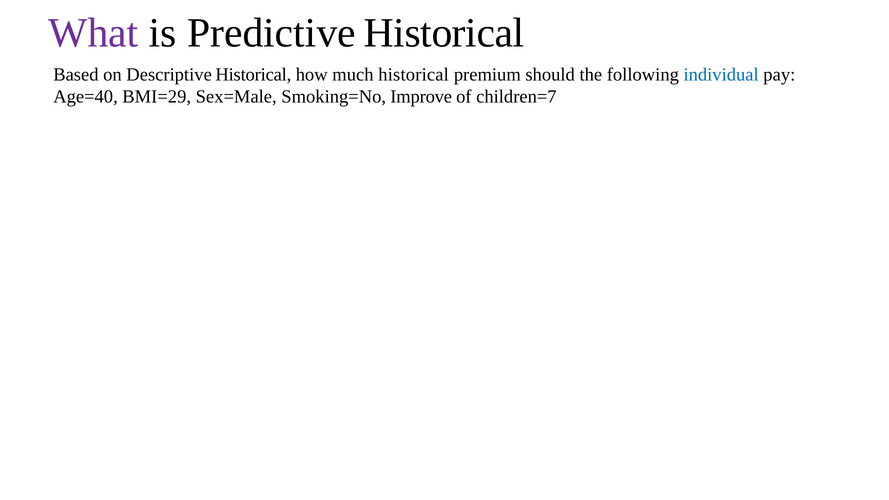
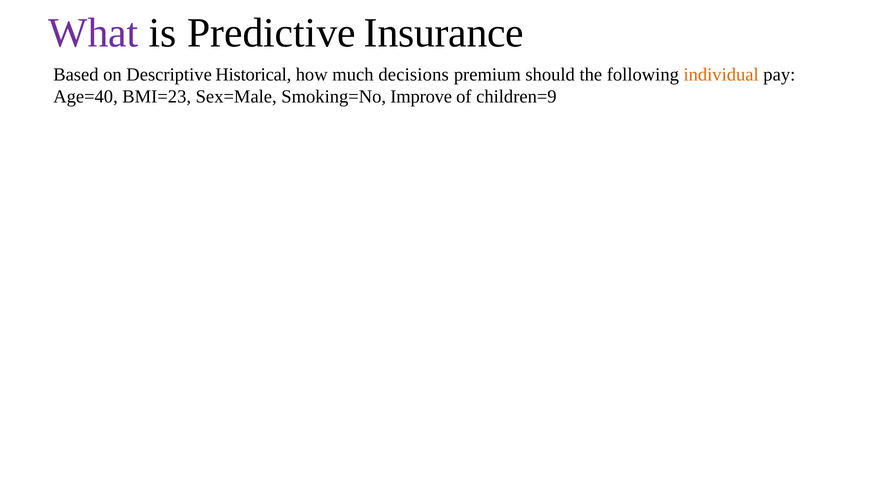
Predictive Historical: Historical -> Insurance (444, 33)
much historical: historical -> decisions (414, 75)
individual colour: blue -> orange (721, 75)
BMI=29: BMI=29 -> BMI=23 (157, 97)
children=7: children=7 -> children=9 (516, 97)
